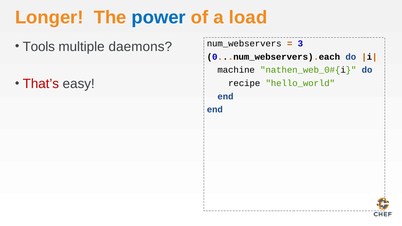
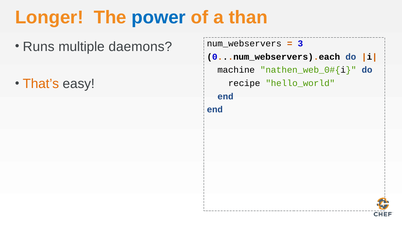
load: load -> than (248, 17)
Tools: Tools -> Runs (39, 47)
That’s colour: red -> orange (41, 84)
